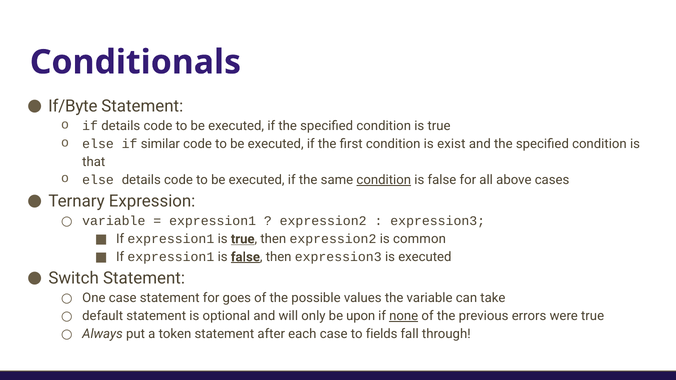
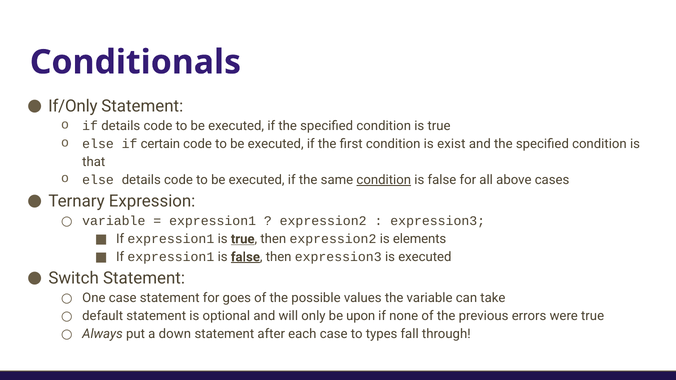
If/Byte: If/Byte -> If/Only (73, 106)
similar: similar -> certain (160, 144)
common: common -> elements (420, 239)
none underline: present -> none (404, 316)
token: token -> down (175, 334)
fields: fields -> types (382, 334)
